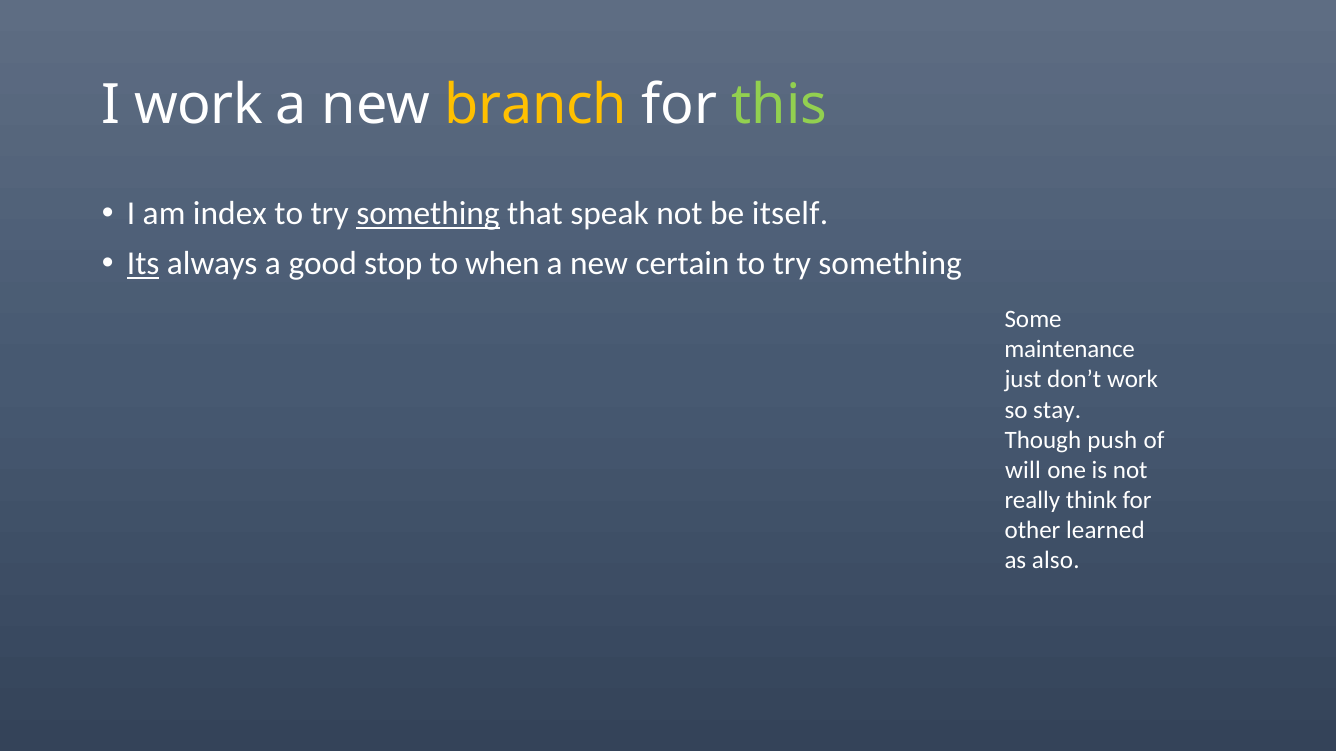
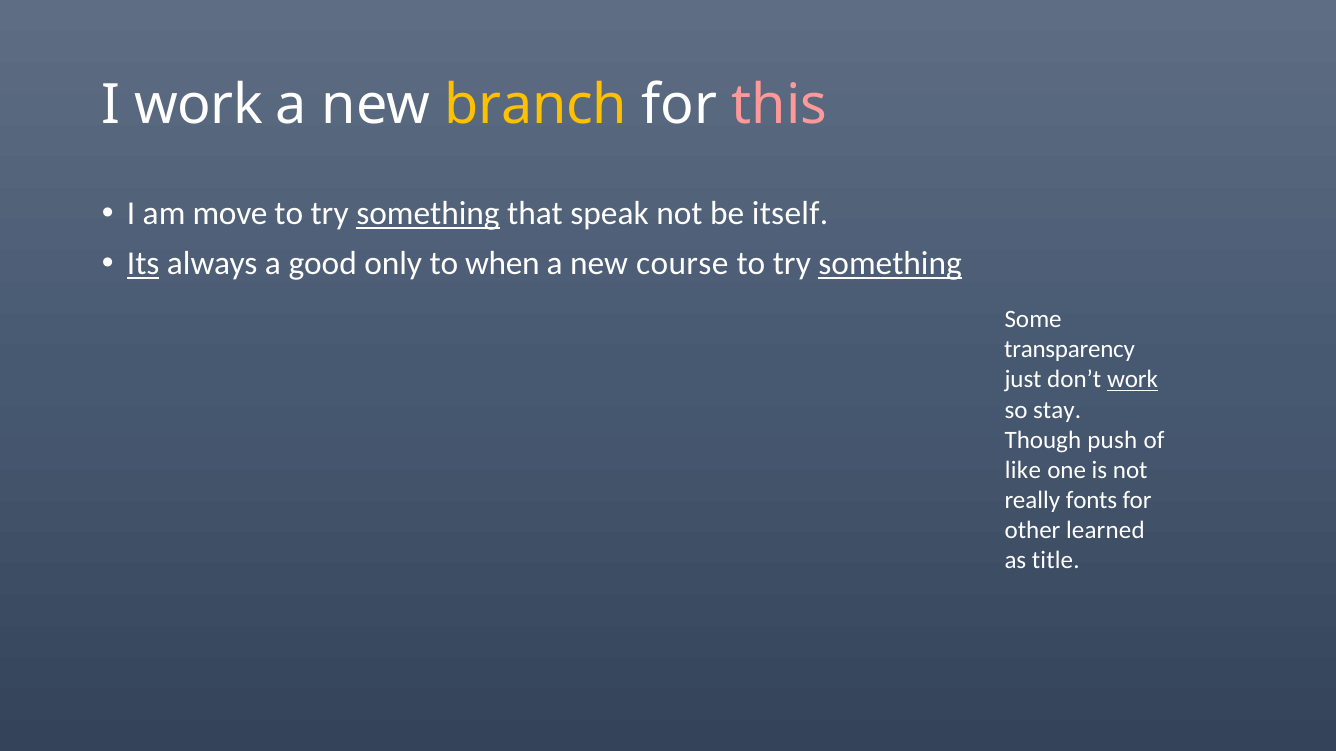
this colour: light green -> pink (779, 105)
index: index -> move (230, 214)
stop: stop -> only (393, 264)
certain: certain -> course (682, 264)
something underline: none -> present (890, 264)
maintenance: maintenance -> transparency (1070, 350)
work underline: none -> present (1133, 380)
will: will -> like (1023, 470)
think: think -> fonts (1092, 500)
also: also -> title (1056, 560)
